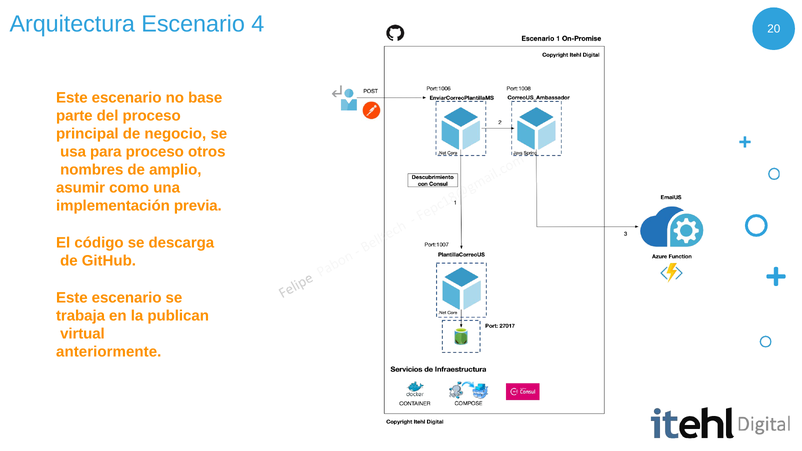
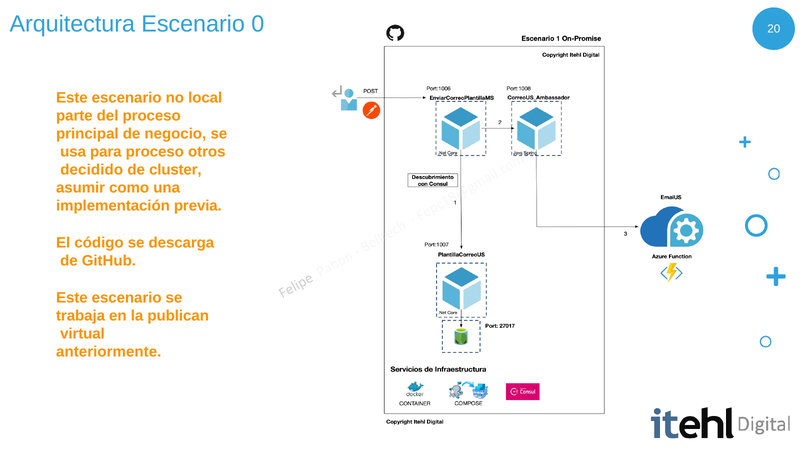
4: 4 -> 0 (258, 24)
base: base -> local (205, 98)
nombres: nombres -> decidido (92, 170)
amplio: amplio -> cluster (175, 170)
